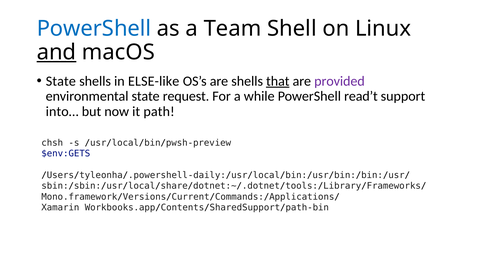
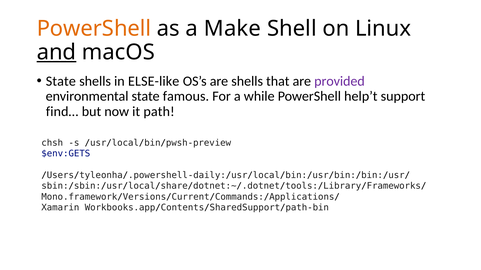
PowerShell colour: blue -> orange (94, 29)
Team: Team -> Make (232, 29)
that underline: present -> none (278, 81)
request: request -> famous (186, 96)
read’t: read’t -> help’t (361, 96)
into…: into… -> find… (62, 112)
